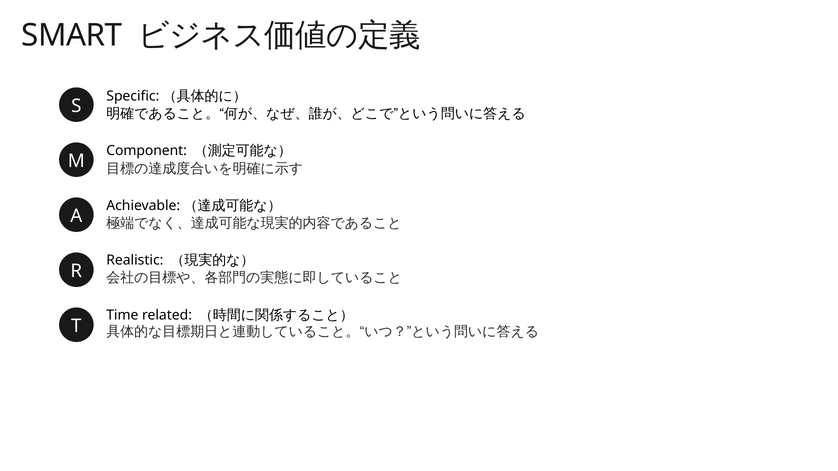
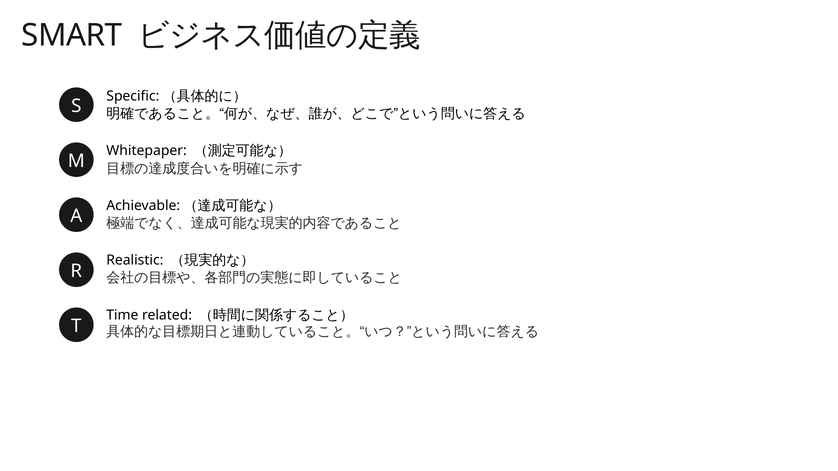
Component: Component -> Whitepaper (147, 151)
